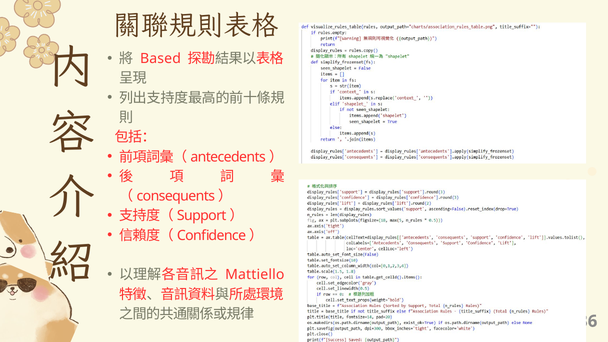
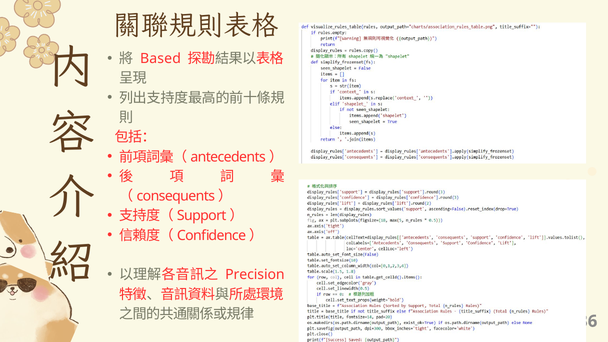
Mattiello: Mattiello -> Precision (255, 275)
